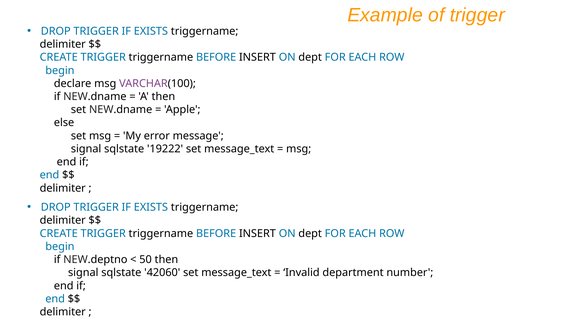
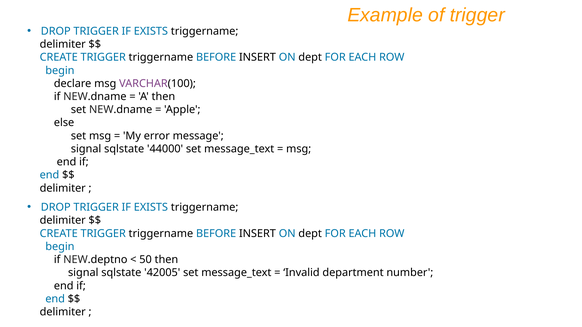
19222: 19222 -> 44000 (165, 149)
42060: 42060 -> 42005 (162, 273)
